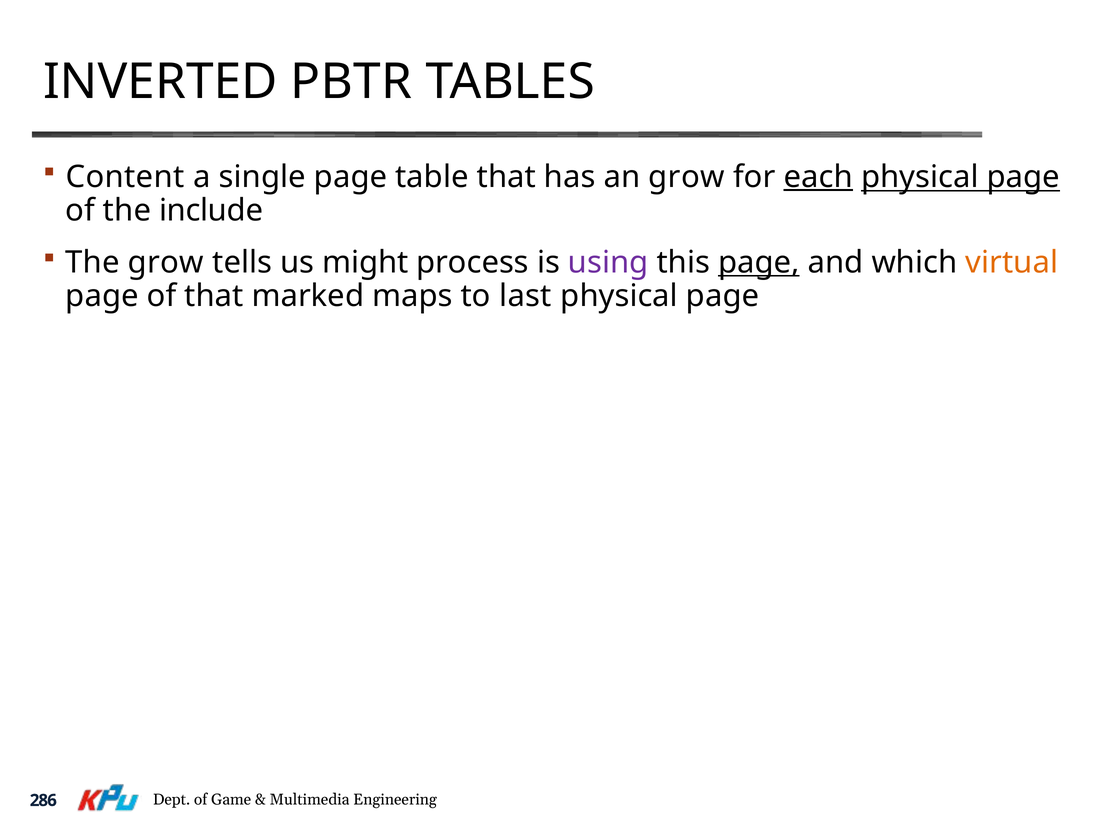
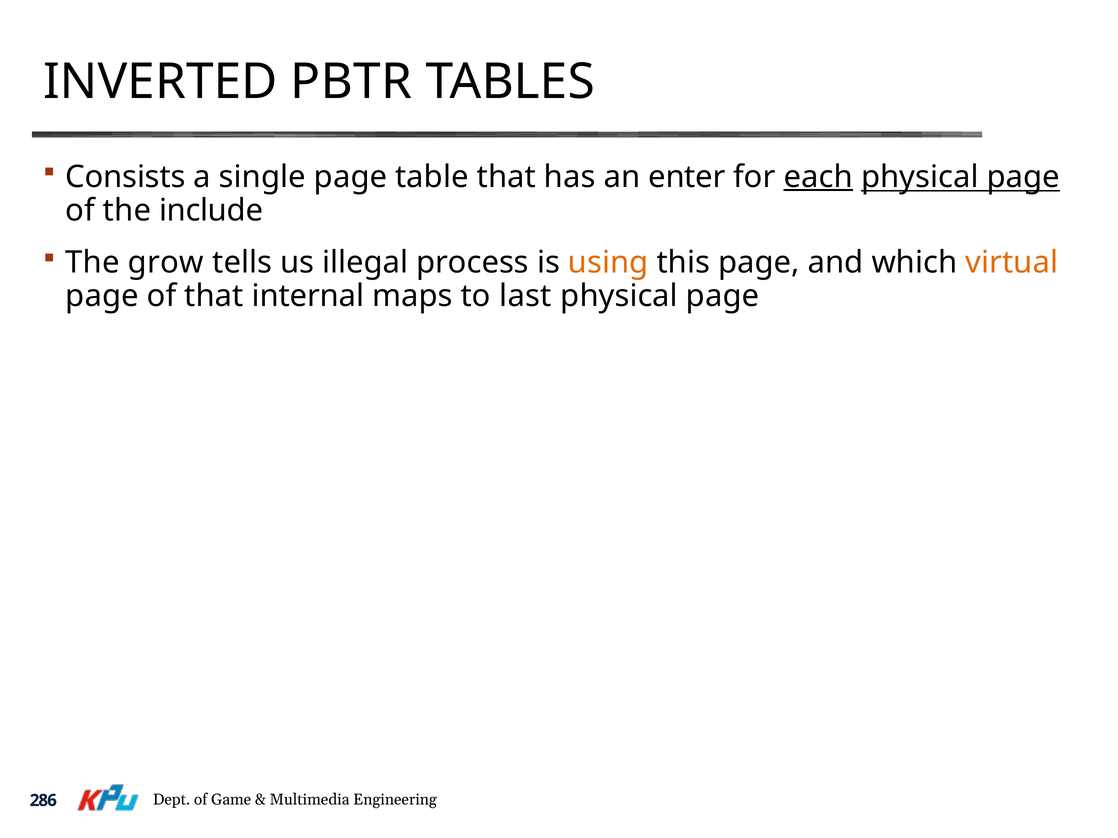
Content: Content -> Consists (125, 177)
an grow: grow -> enter (687, 177)
might: might -> illegal (365, 263)
using colour: purple -> orange (608, 263)
page underline: present -> none (759, 263)
marked: marked -> internal (308, 296)
